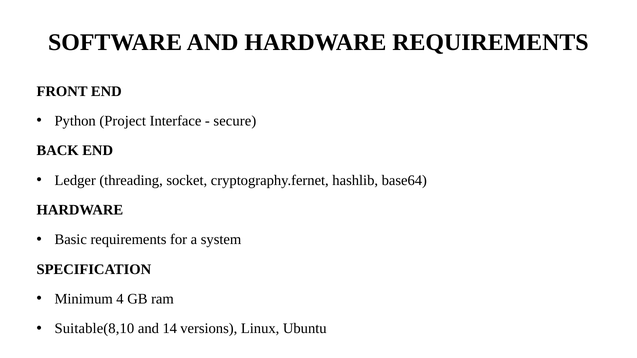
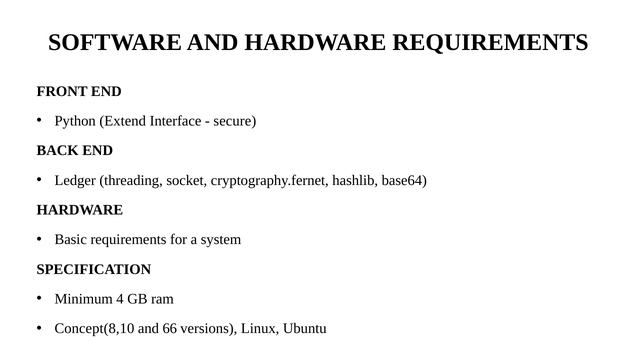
Project: Project -> Extend (123, 121)
Suitable(8,10: Suitable(8,10 -> Concept(8,10 (94, 329)
14: 14 -> 66 (170, 329)
